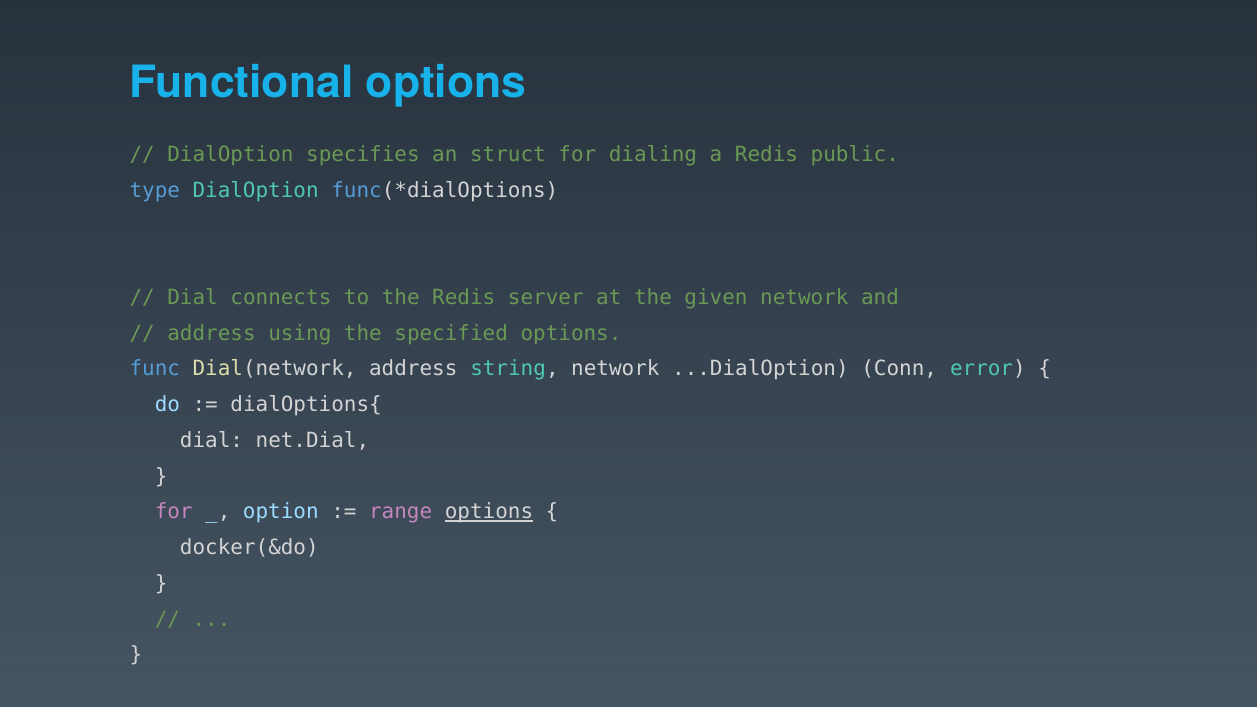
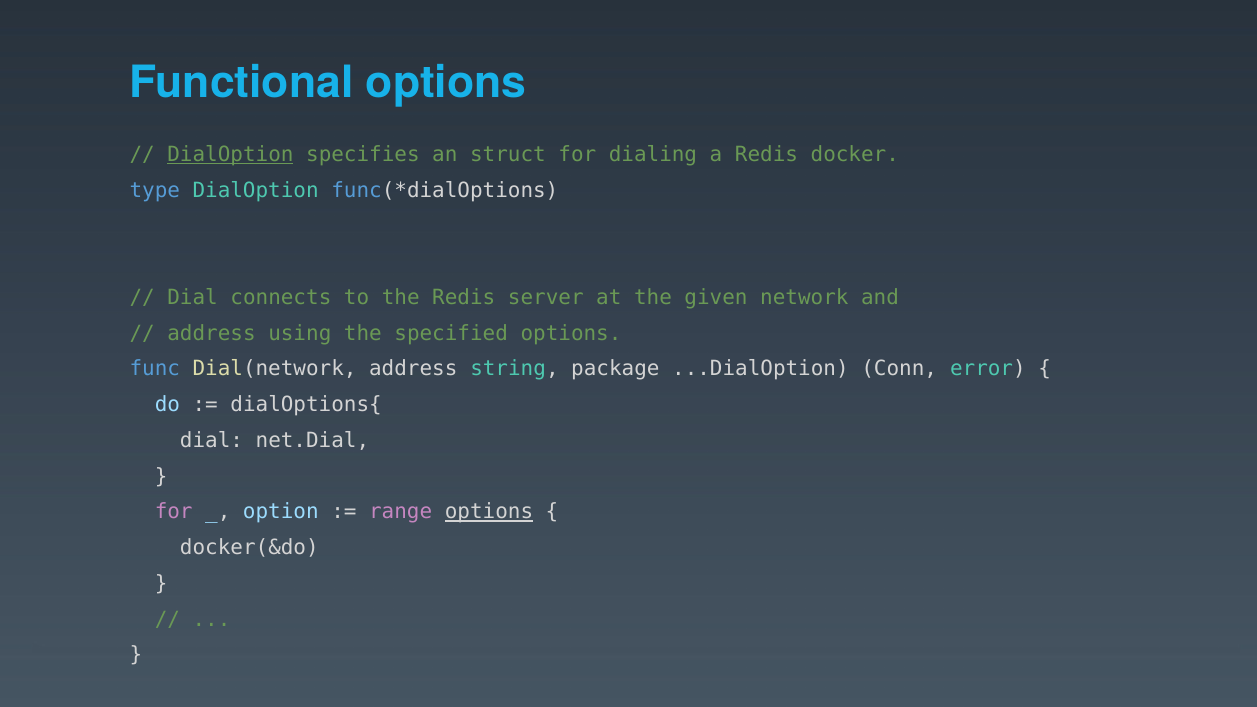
DialOption underline: none -> present (230, 155)
public: public -> docker (855, 155)
string network: network -> package (615, 369)
